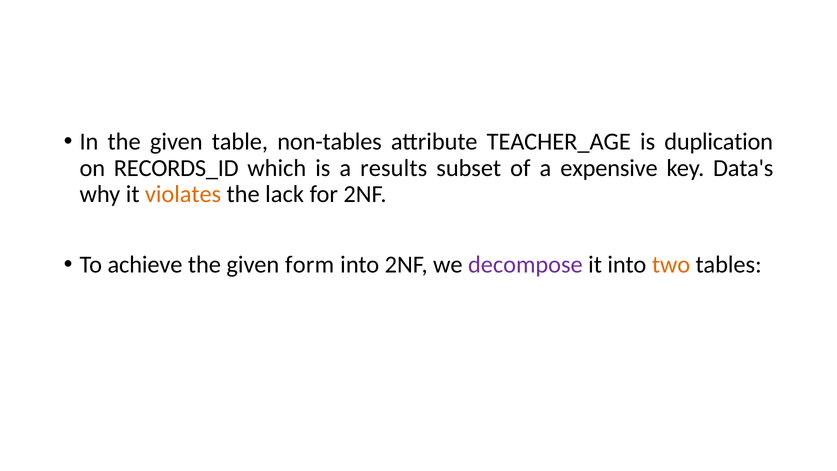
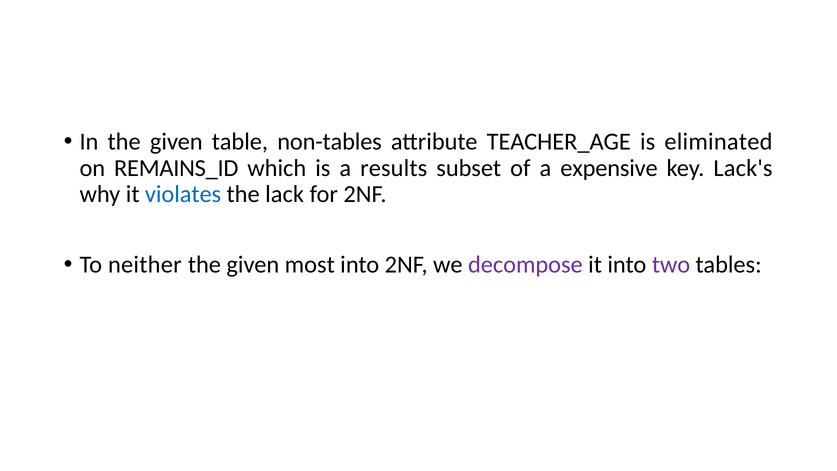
duplication: duplication -> eliminated (718, 142)
RECORDS_ID: RECORDS_ID -> REMAINS_ID (176, 168)
Data's: Data's -> Lack's (743, 168)
violates colour: orange -> blue (183, 194)
achieve: achieve -> neither (145, 264)
form: form -> most (310, 264)
two colour: orange -> purple (671, 264)
